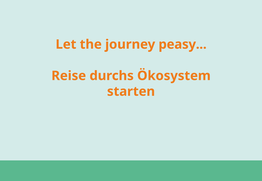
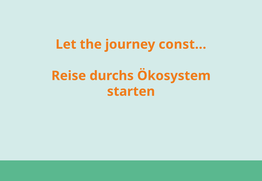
peasy: peasy -> const (182, 44)
